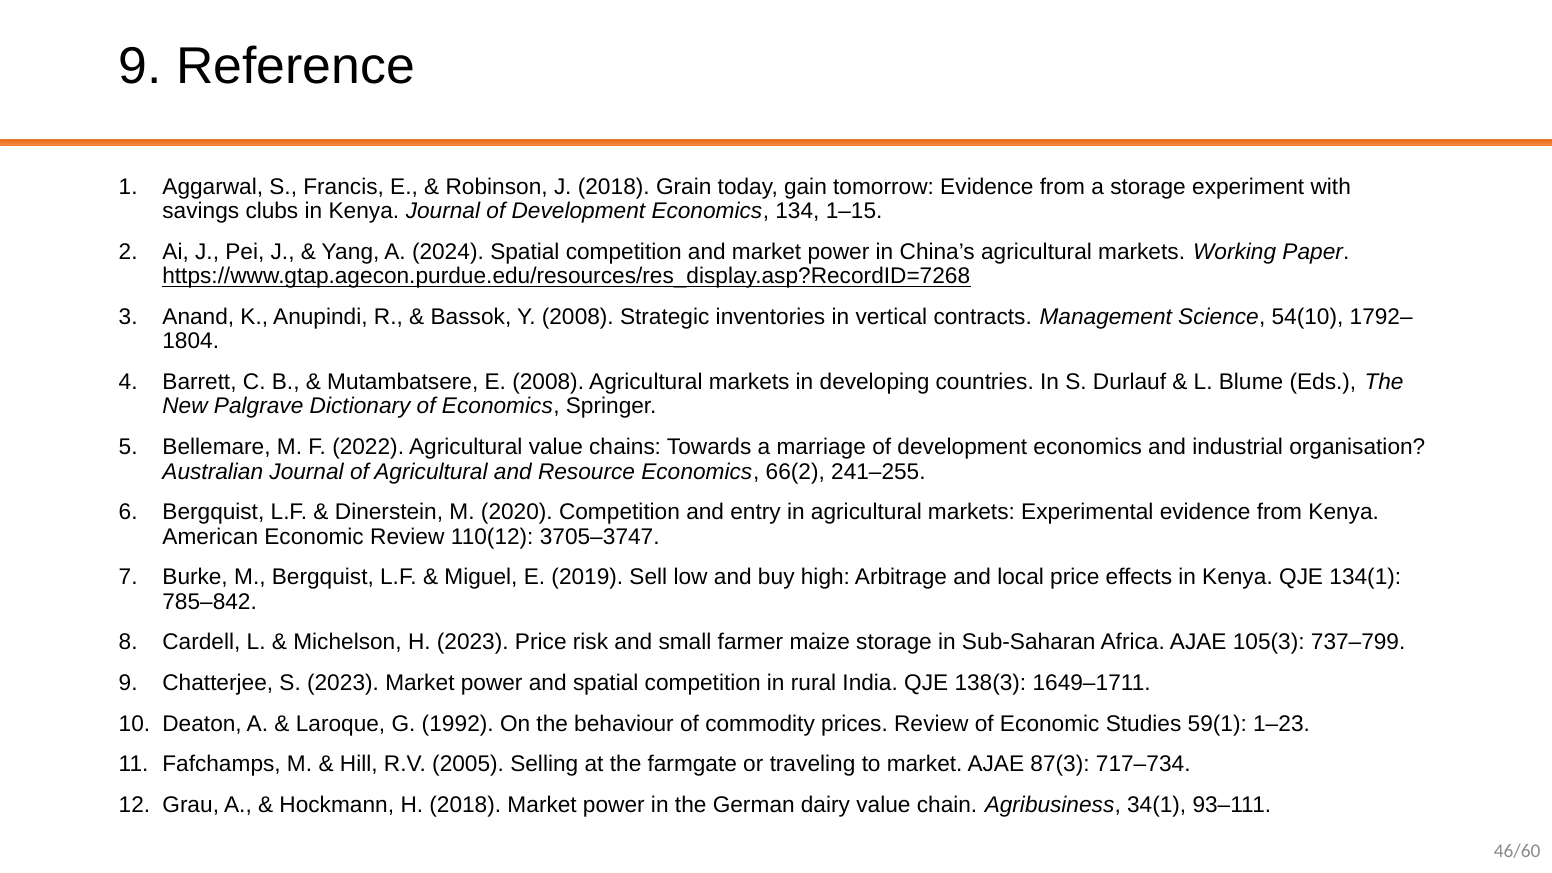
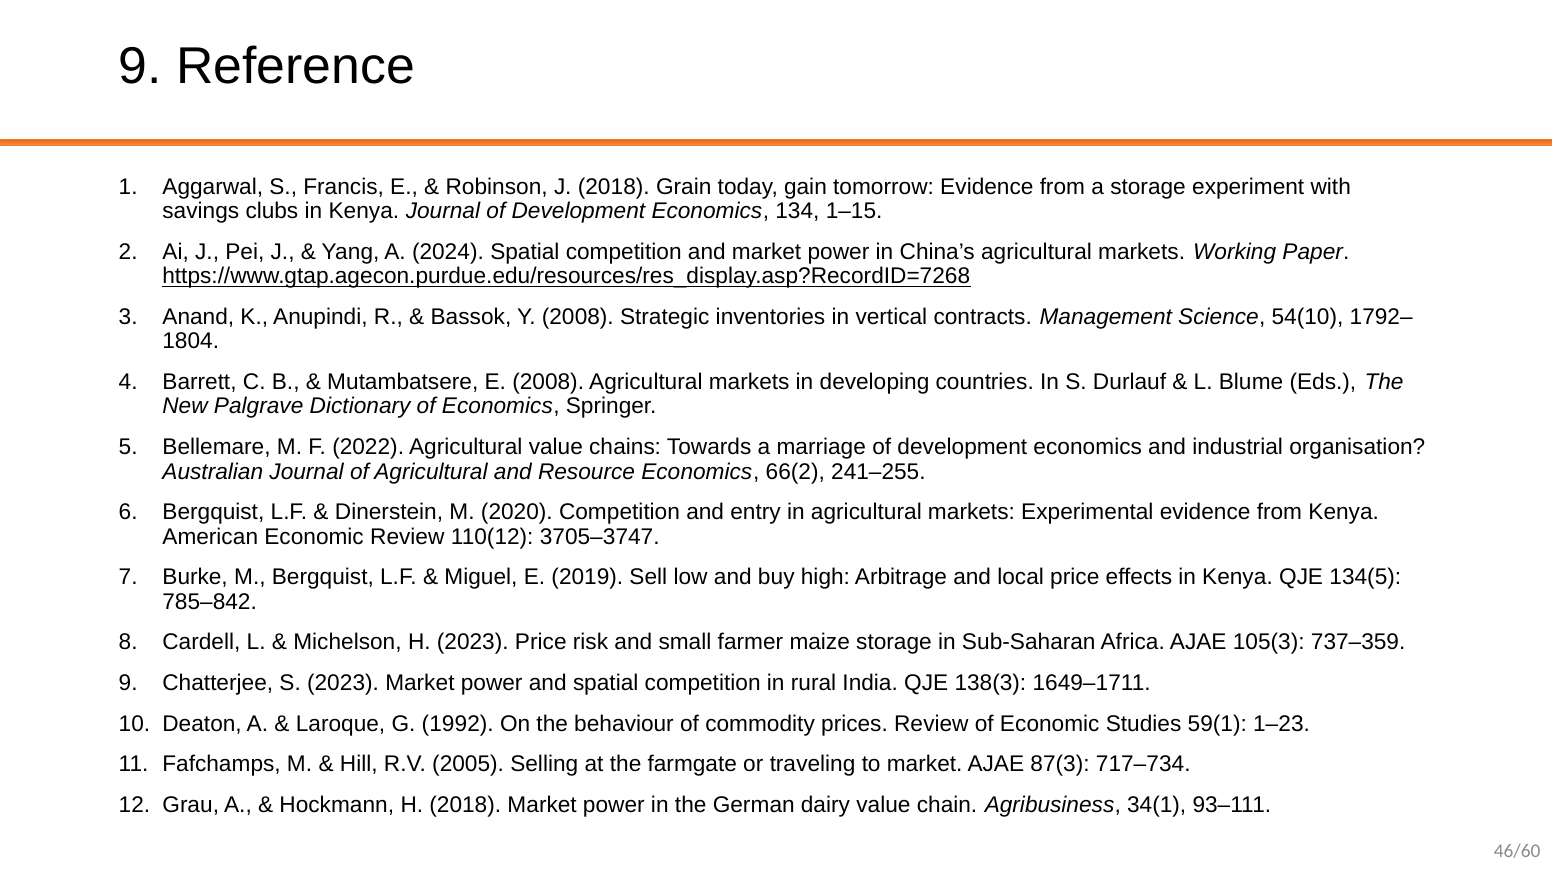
134(1: 134(1 -> 134(5 (1365, 577)
737–799: 737–799 -> 737–359 (1358, 642)
